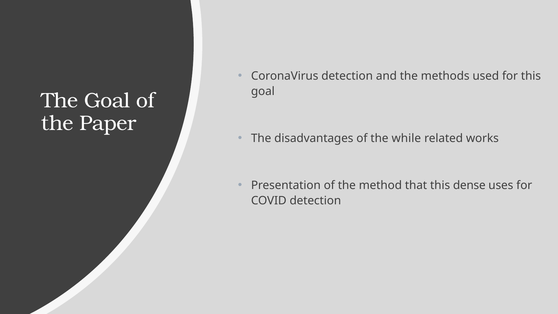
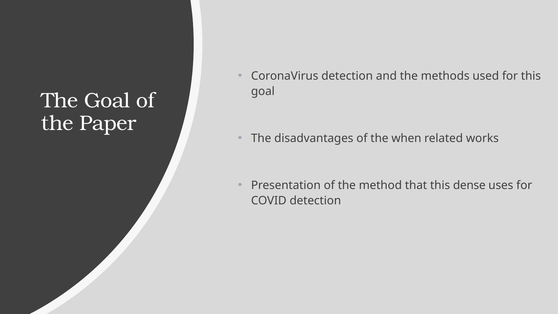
while: while -> when (406, 138)
